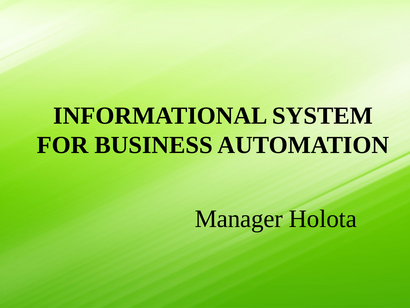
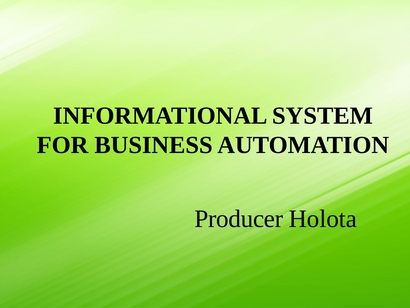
Manager: Manager -> Producer (239, 219)
